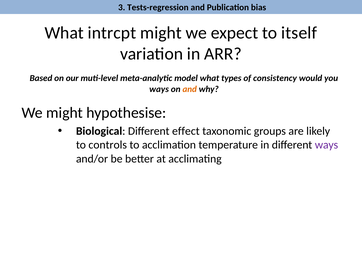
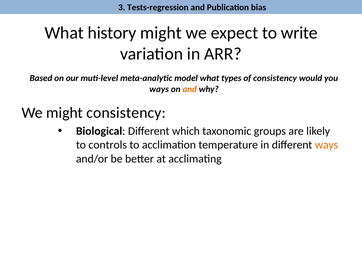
intrcpt: intrcpt -> history (112, 33)
itself: itself -> write (299, 33)
might hypothesise: hypothesise -> consistency (126, 113)
Different effect: effect -> which (186, 131)
ways colour: purple -> orange (326, 145)
